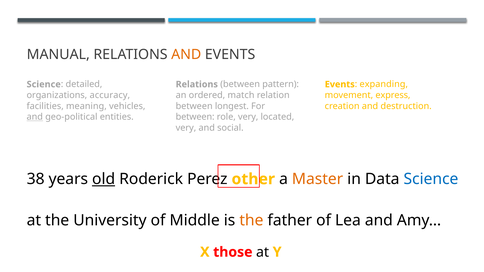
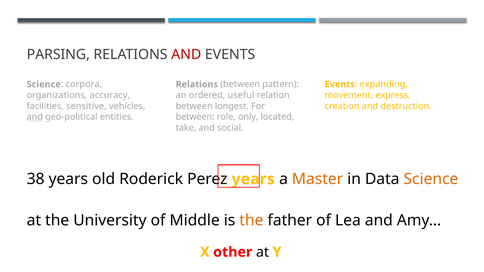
MANUAL: MANUAL -> PARSING (58, 55)
AND colour: orange -> red (186, 55)
detailed: detailed -> corpora (84, 84)
match: match -> useful (241, 95)
meaning: meaning -> sensitive (86, 106)
role very: very -> only (248, 117)
very: very -> take (186, 128)
old underline: present -> none (104, 179)
Perez other: other -> years (253, 179)
Science colour: blue -> orange (431, 179)
those: those -> other (233, 252)
